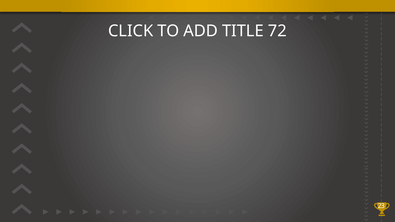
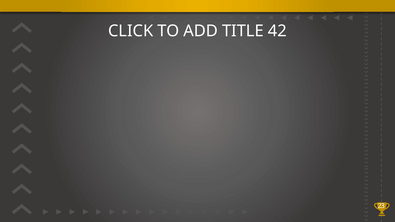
72: 72 -> 42 (277, 31)
